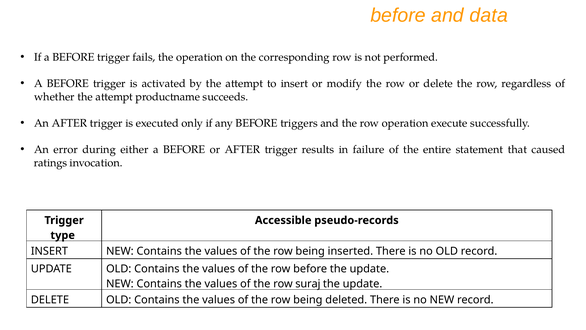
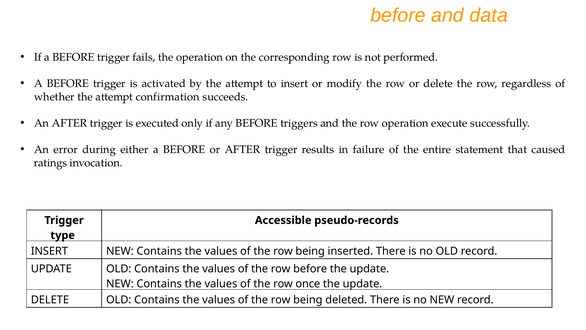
productname: productname -> confirmation (168, 97)
suraj: suraj -> once (308, 284)
